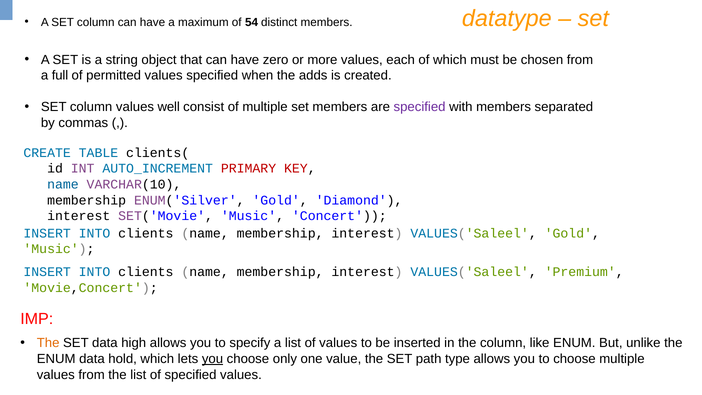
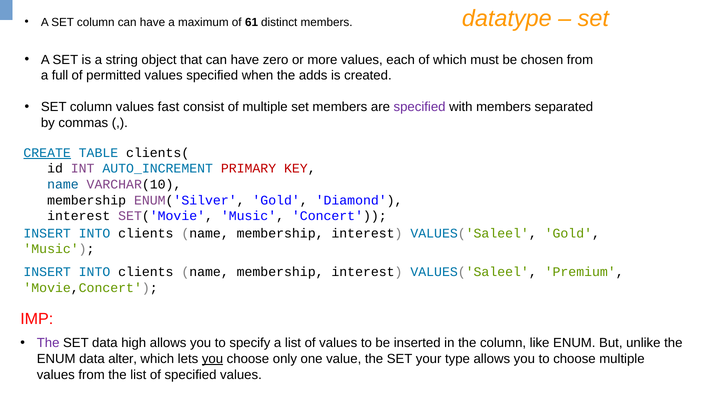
54: 54 -> 61 (252, 22)
well: well -> fast (169, 107)
CREATE underline: none -> present (47, 153)
The colour: orange -> purple (48, 343)
hold: hold -> alter (123, 359)
path: path -> your (429, 359)
